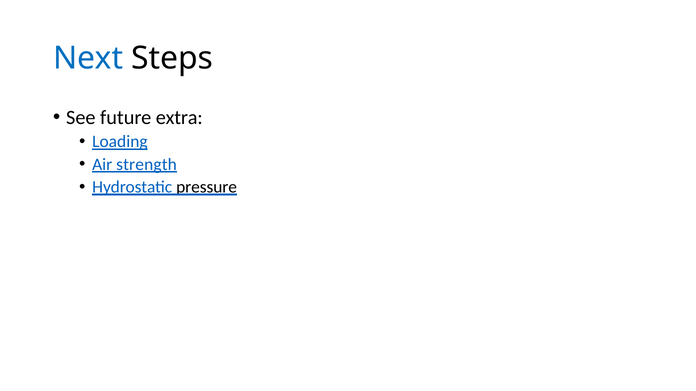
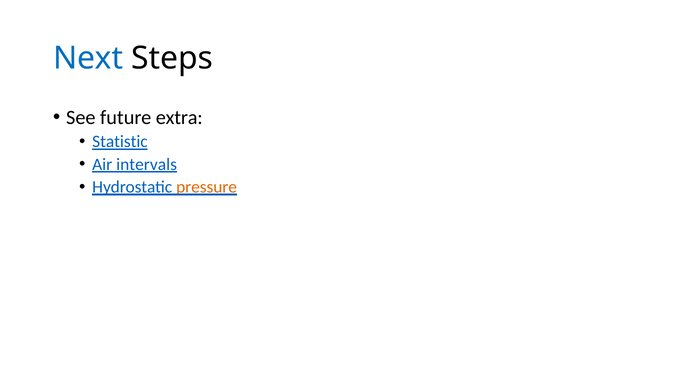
Loading: Loading -> Statistic (120, 142)
strength: strength -> intervals (147, 165)
pressure colour: black -> orange (207, 187)
